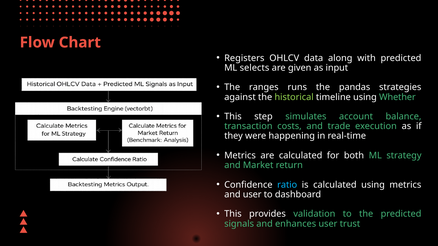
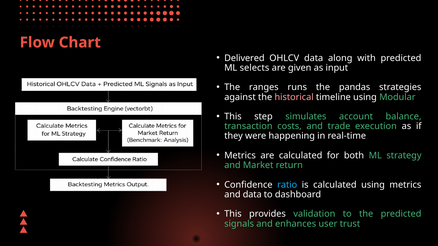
Registers: Registers -> Delivered (244, 58)
historical colour: light green -> pink (294, 97)
Whether: Whether -> Modular (397, 97)
and user: user -> data (252, 195)
